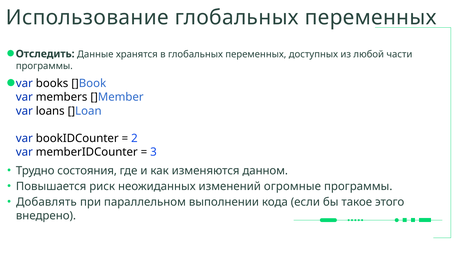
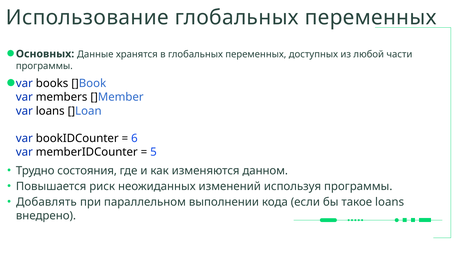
Отследить: Отследить -> Основных (45, 54)
2: 2 -> 6 (134, 138)
3: 3 -> 5 (154, 152)
огромные: огромные -> используя (293, 186)
такое этого: этого -> loans (390, 202)
